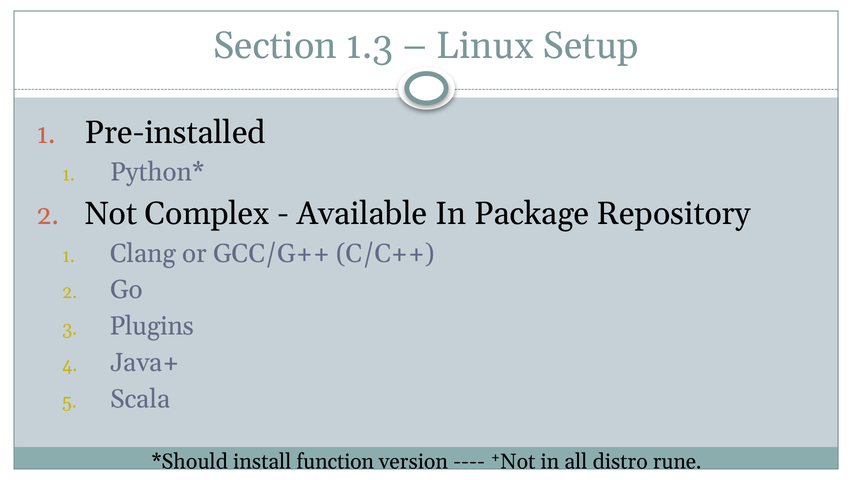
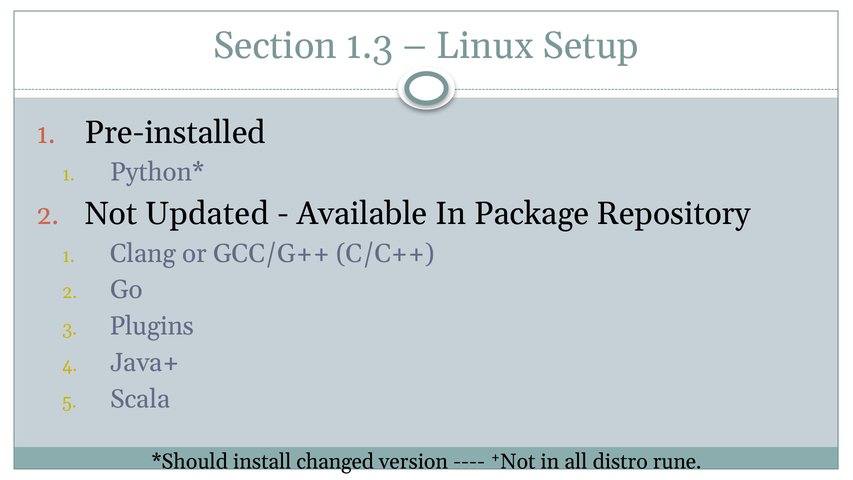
Complex: Complex -> Updated (207, 214)
function: function -> changed (335, 462)
